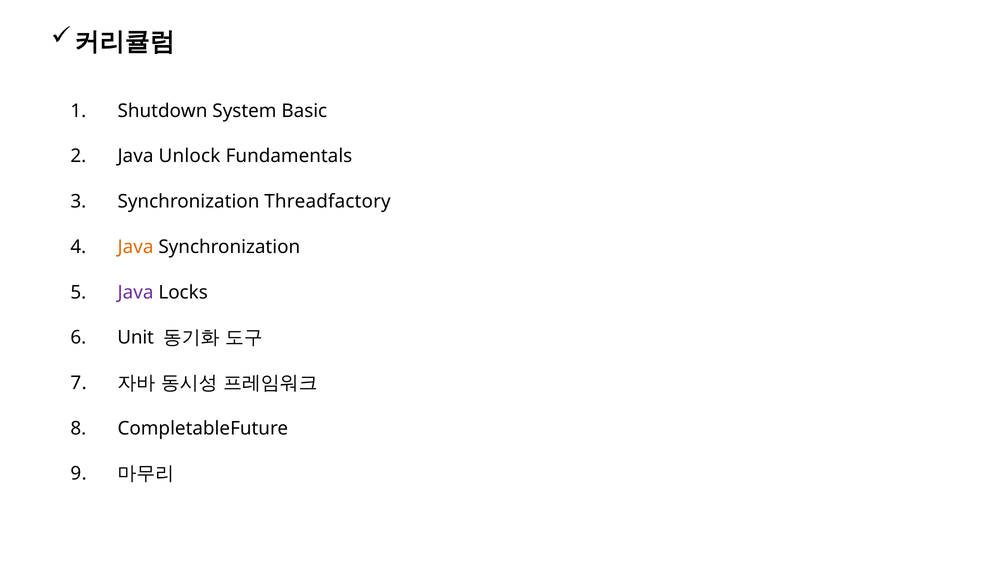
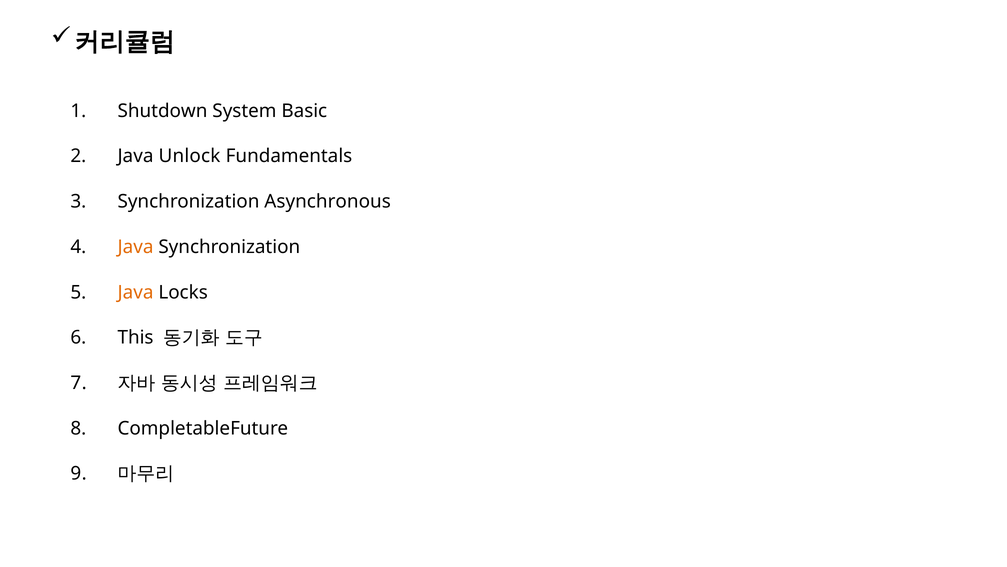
Threadfactory: Threadfactory -> Asynchronous (328, 201)
Java colour: purple -> orange (136, 292)
Unit: Unit -> This (136, 337)
